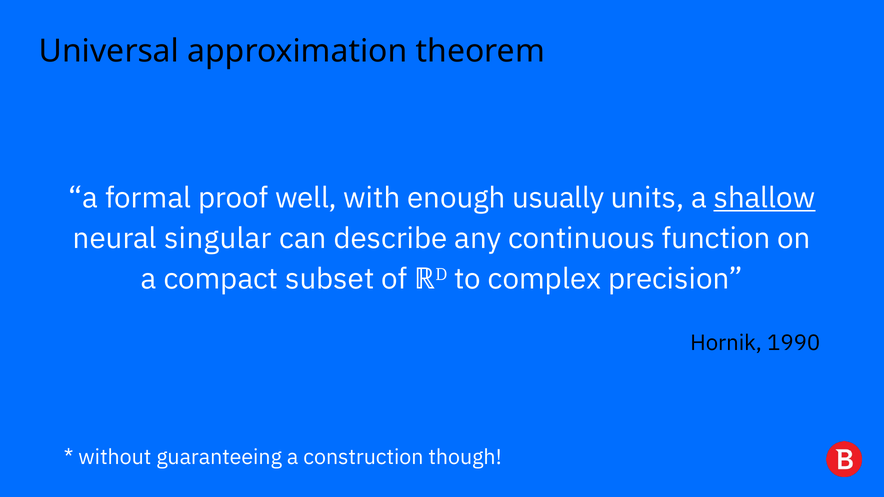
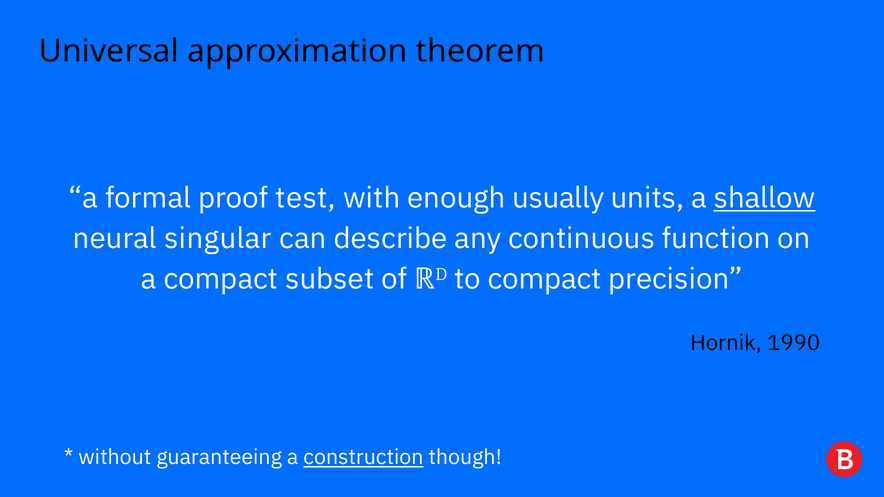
well: well -> test (306, 198)
to complex: complex -> compact (545, 279)
construction underline: none -> present (363, 458)
